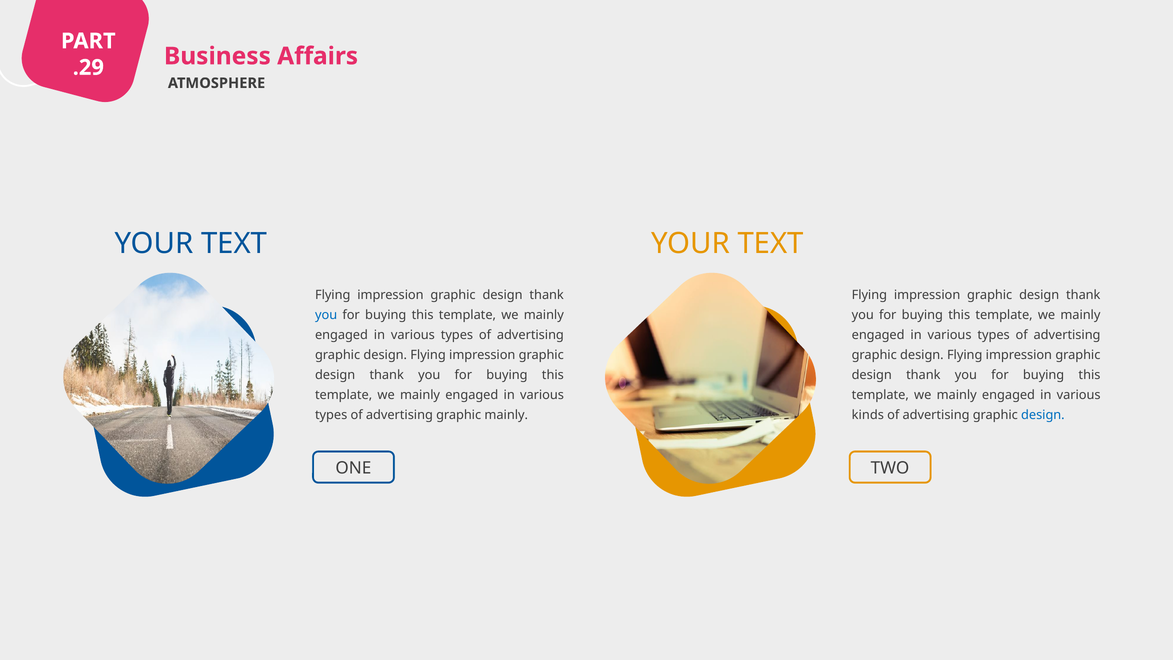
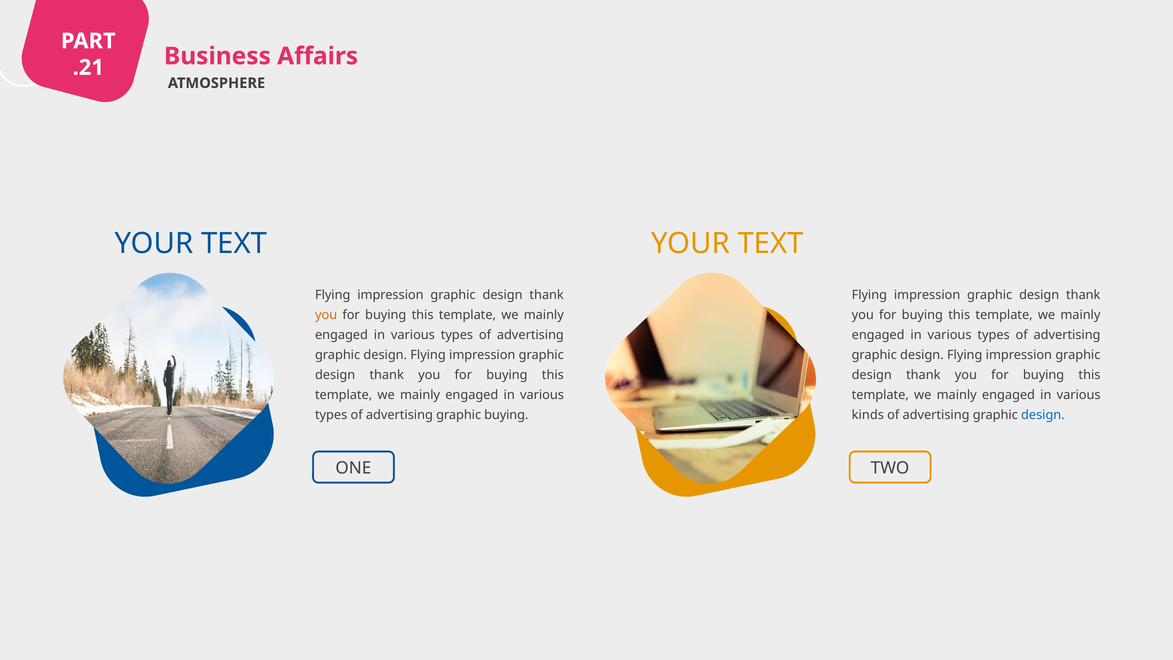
.29: .29 -> .21 (88, 67)
you colour: blue -> orange (326, 315)
graphic mainly: mainly -> buying (506, 415)
